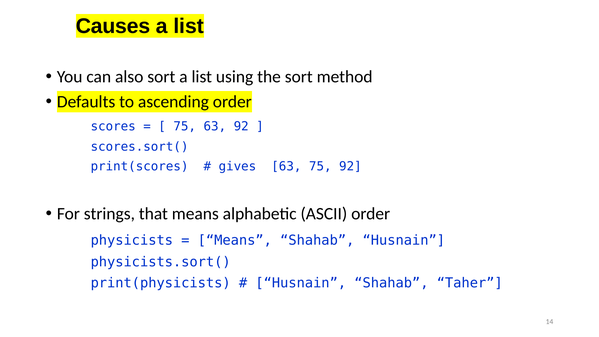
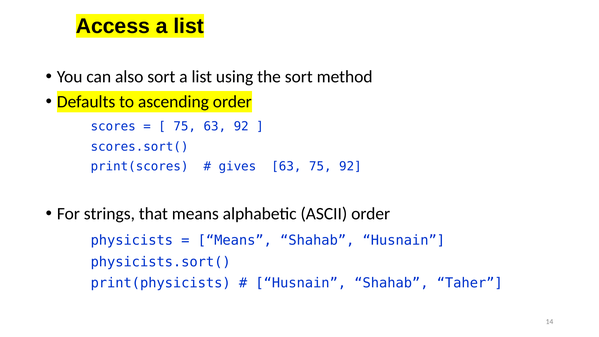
Causes: Causes -> Access (113, 26)
